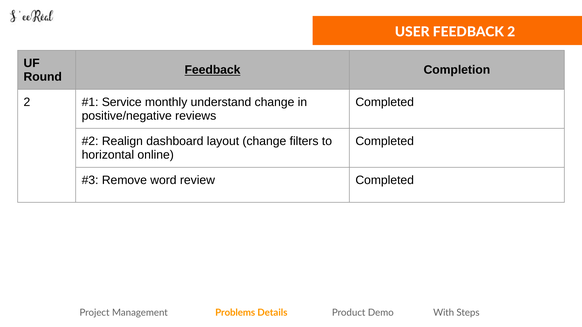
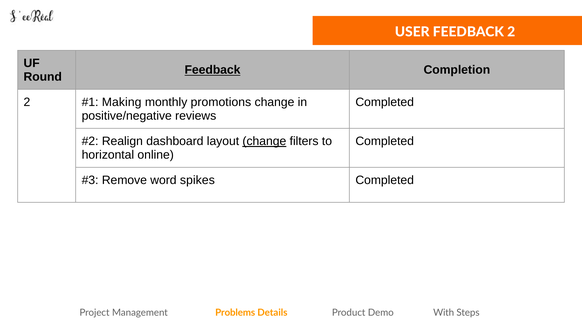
Service: Service -> Making (122, 102)
understand: understand -> promotions (221, 102)
change underline: none -> present (264, 141)
review: review -> spikes (197, 181)
